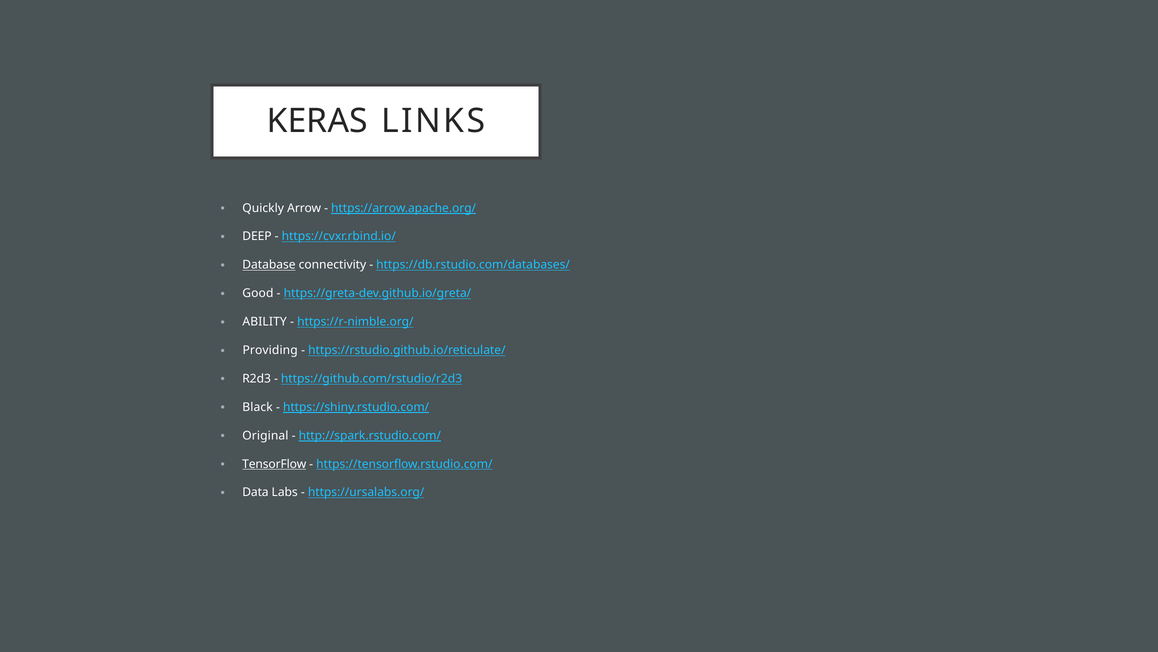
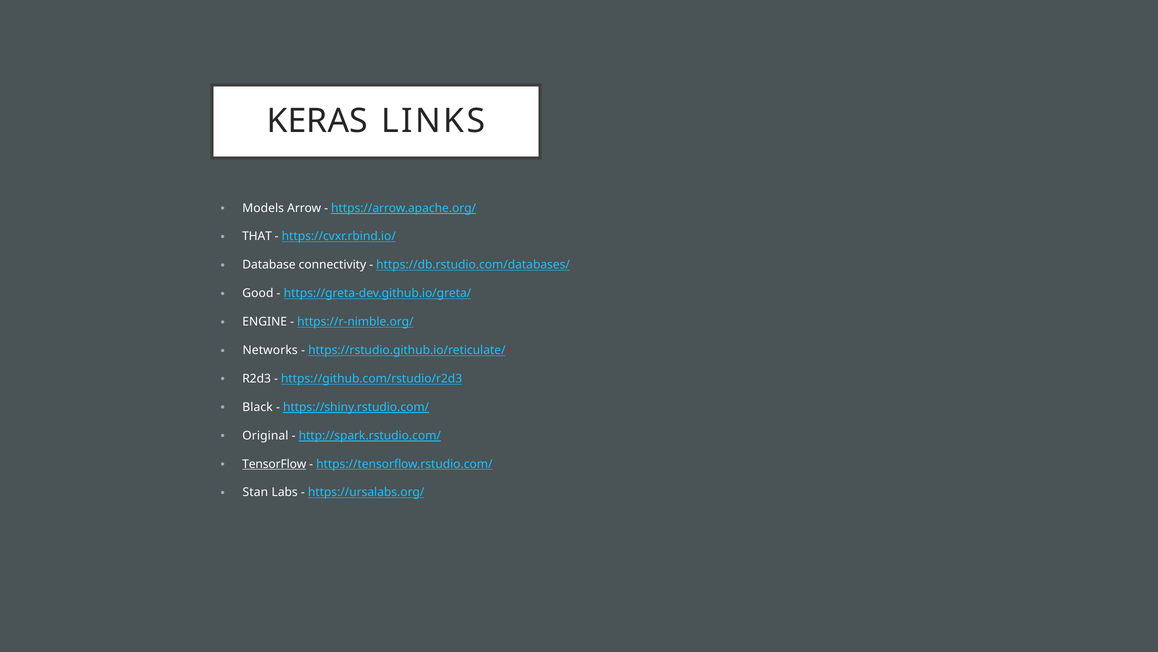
Quickly: Quickly -> Models (263, 208)
DEEP: DEEP -> THAT (257, 236)
Database underline: present -> none (269, 265)
ABILITY: ABILITY -> ENGINE (265, 321)
Providing: Providing -> Networks (270, 350)
Data: Data -> Stan (255, 492)
